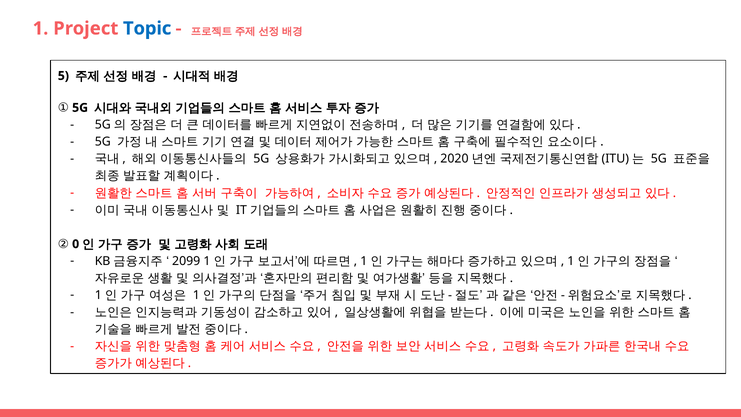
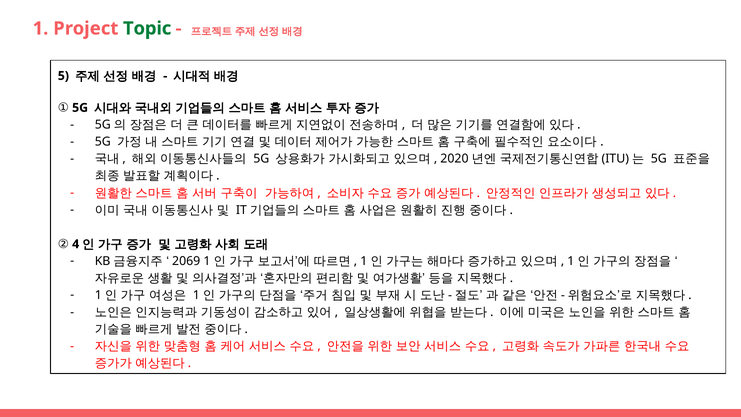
Topic colour: blue -> green (147, 28)
0: 0 -> 4 (76, 244)
2099: 2099 -> 2069 (186, 261)
